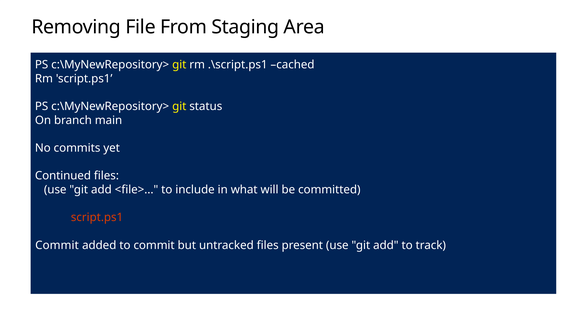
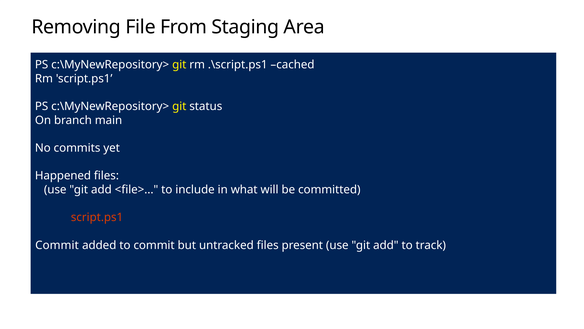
Continued: Continued -> Happened (63, 176)
